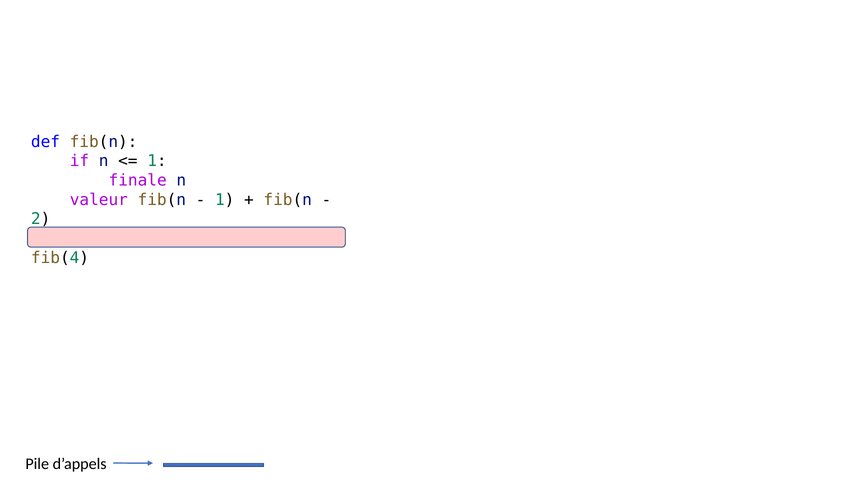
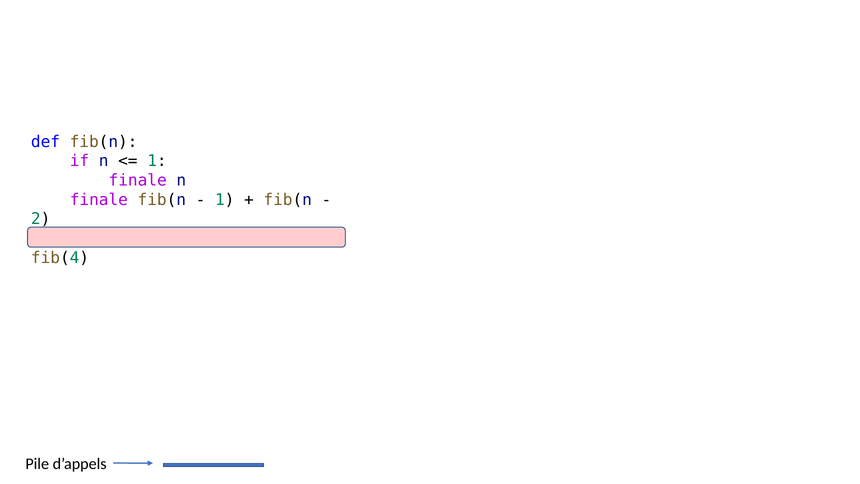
valeur: valeur -> finale (99, 200)
